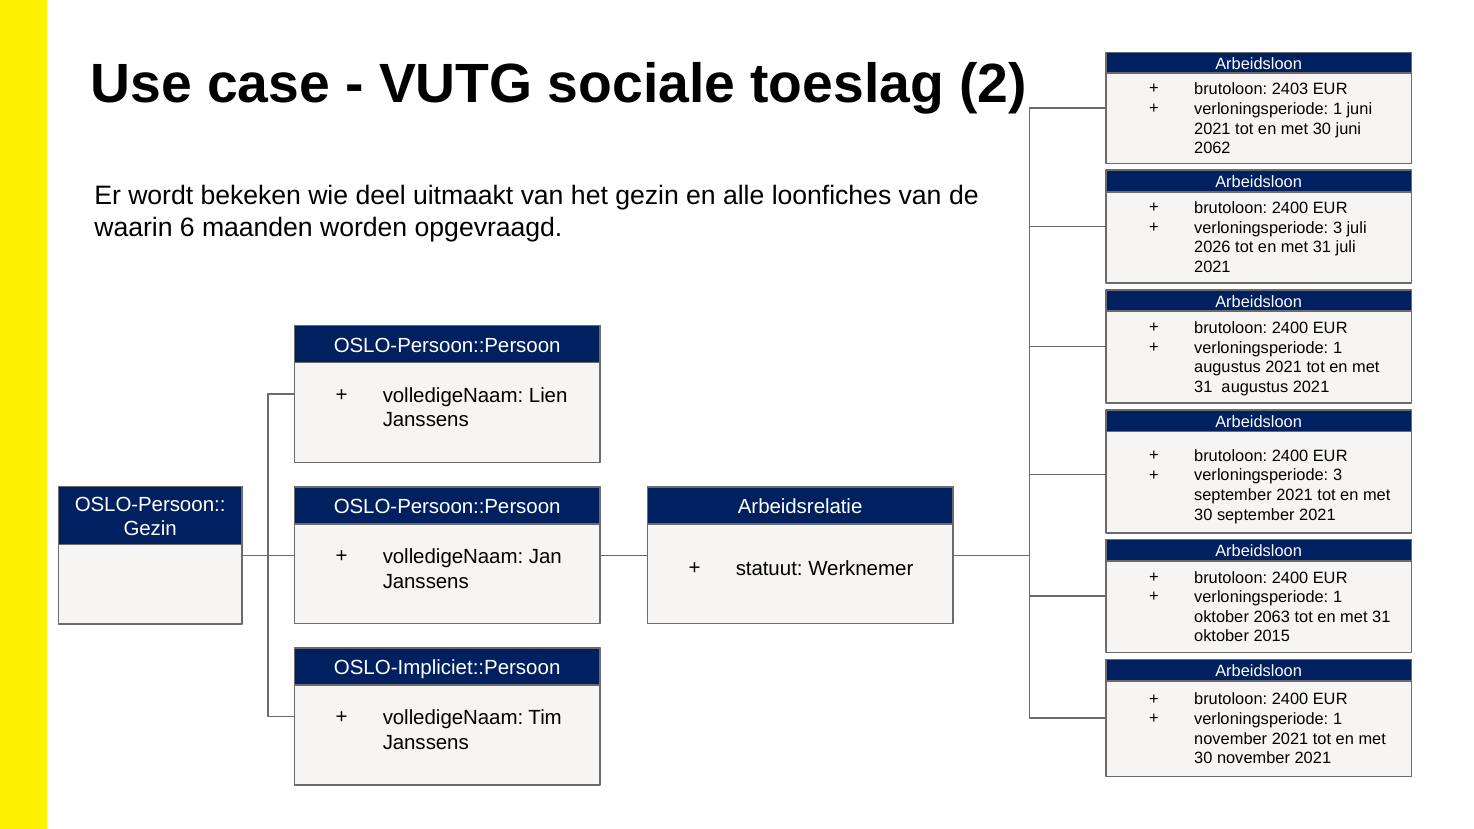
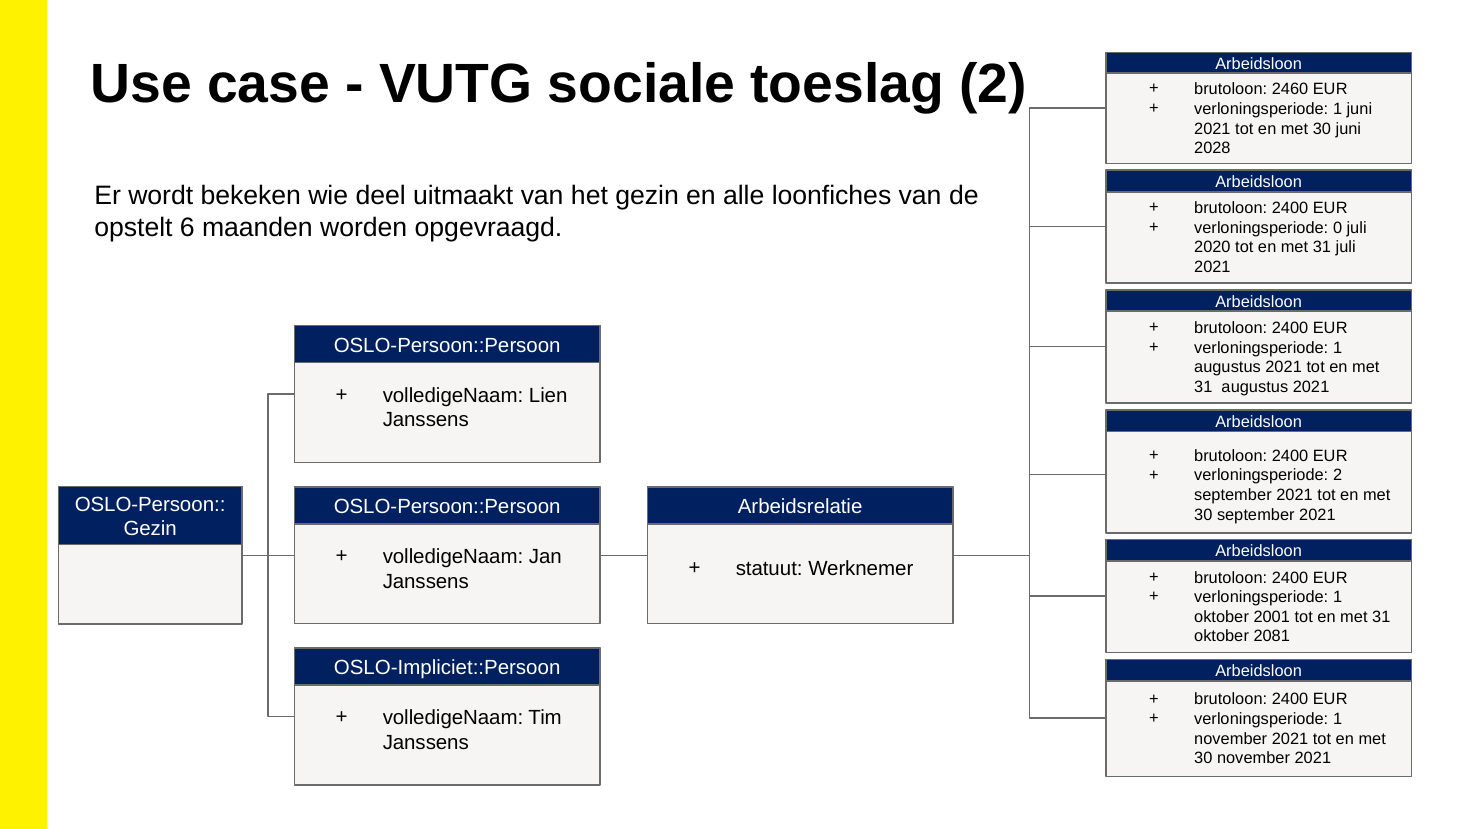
2403: 2403 -> 2460 (1290, 89)
2062: 2062 -> 2028 (1212, 148)
waarin: waarin -> opstelt (133, 228)
3: 3 -> 0 (1338, 228)
2026: 2026 -> 2020 (1212, 248)
3: 3 -> 2 (1338, 476)
2063: 2063 -> 2001 (1272, 617)
2015: 2015 -> 2081 (1272, 637)
